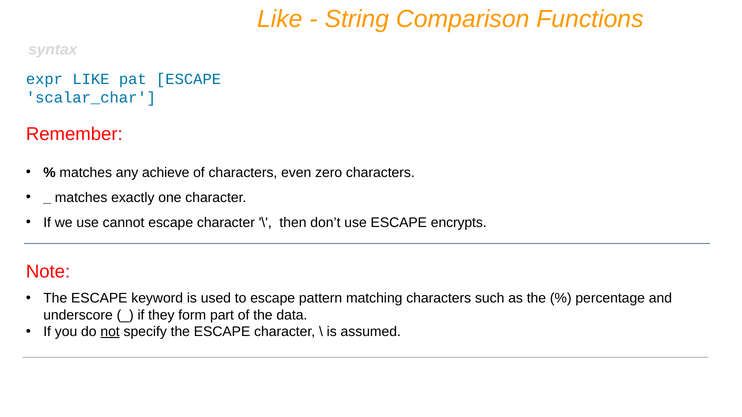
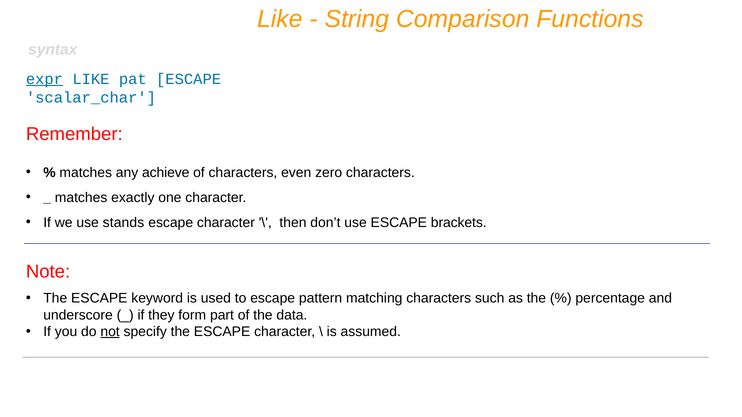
expr underline: none -> present (44, 79)
cannot: cannot -> stands (123, 223)
encrypts: encrypts -> brackets (459, 223)
